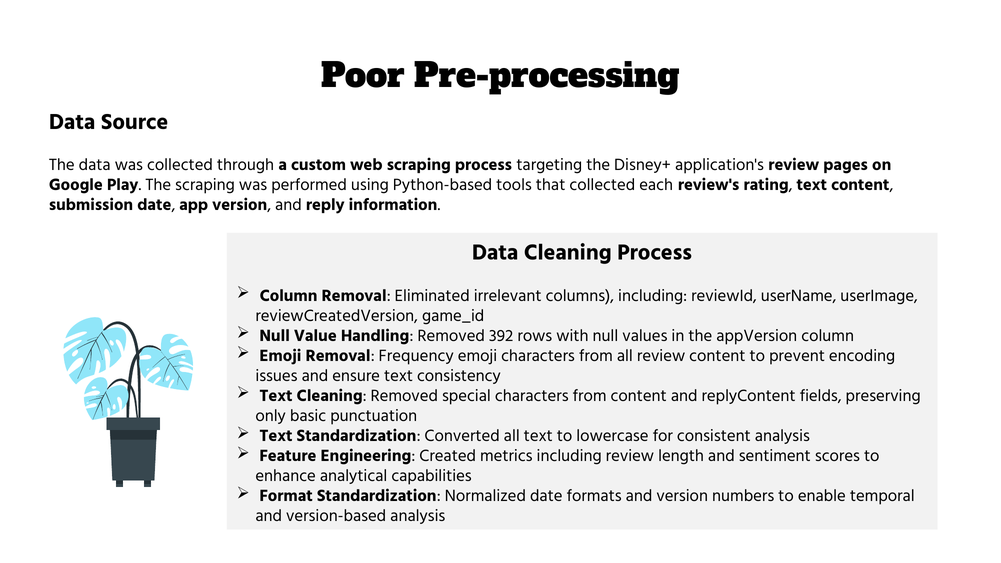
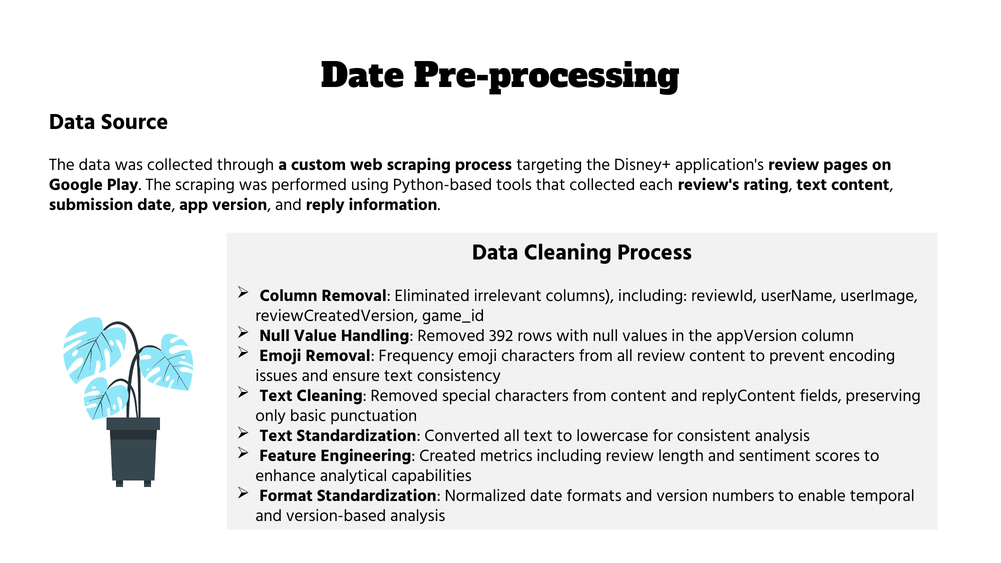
Poor: Poor -> Date (363, 76)
